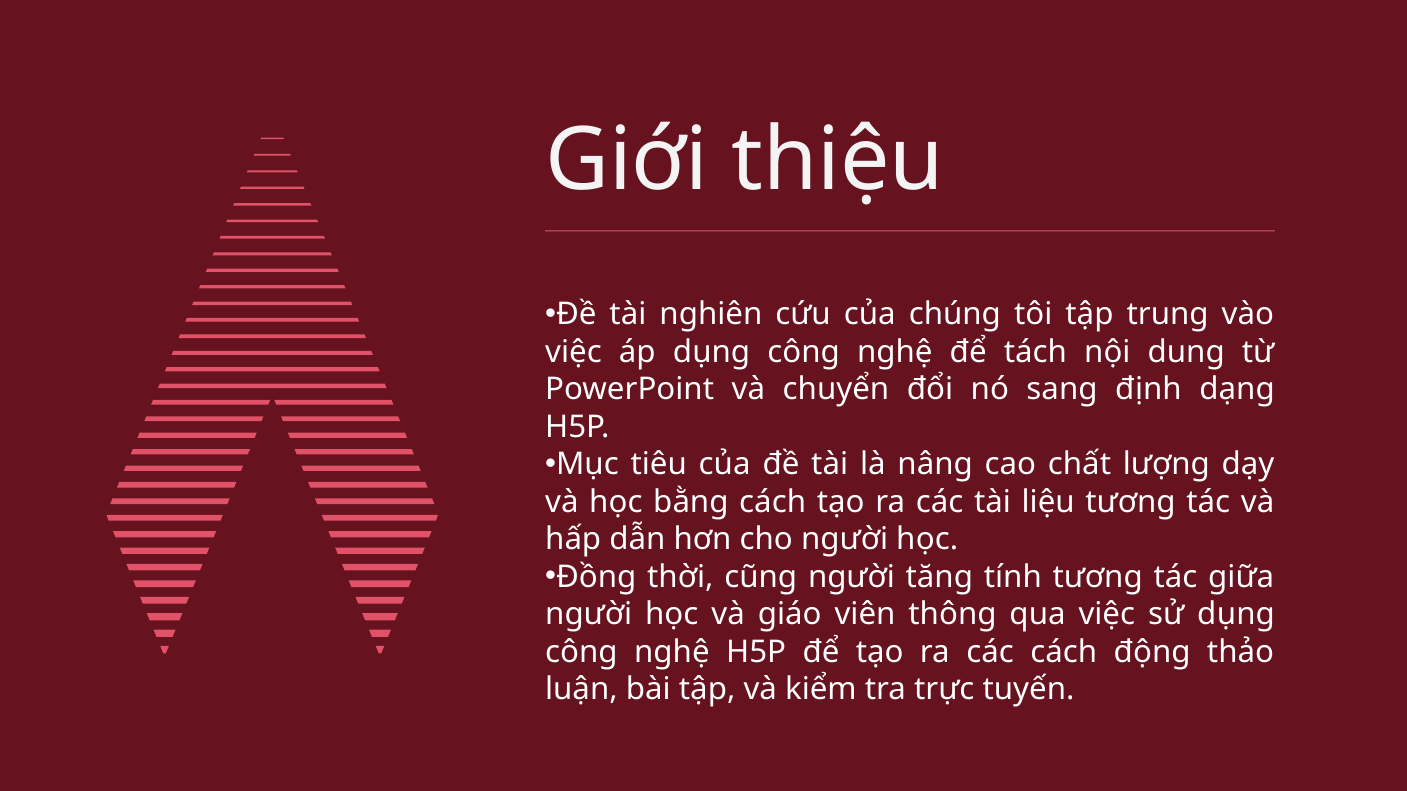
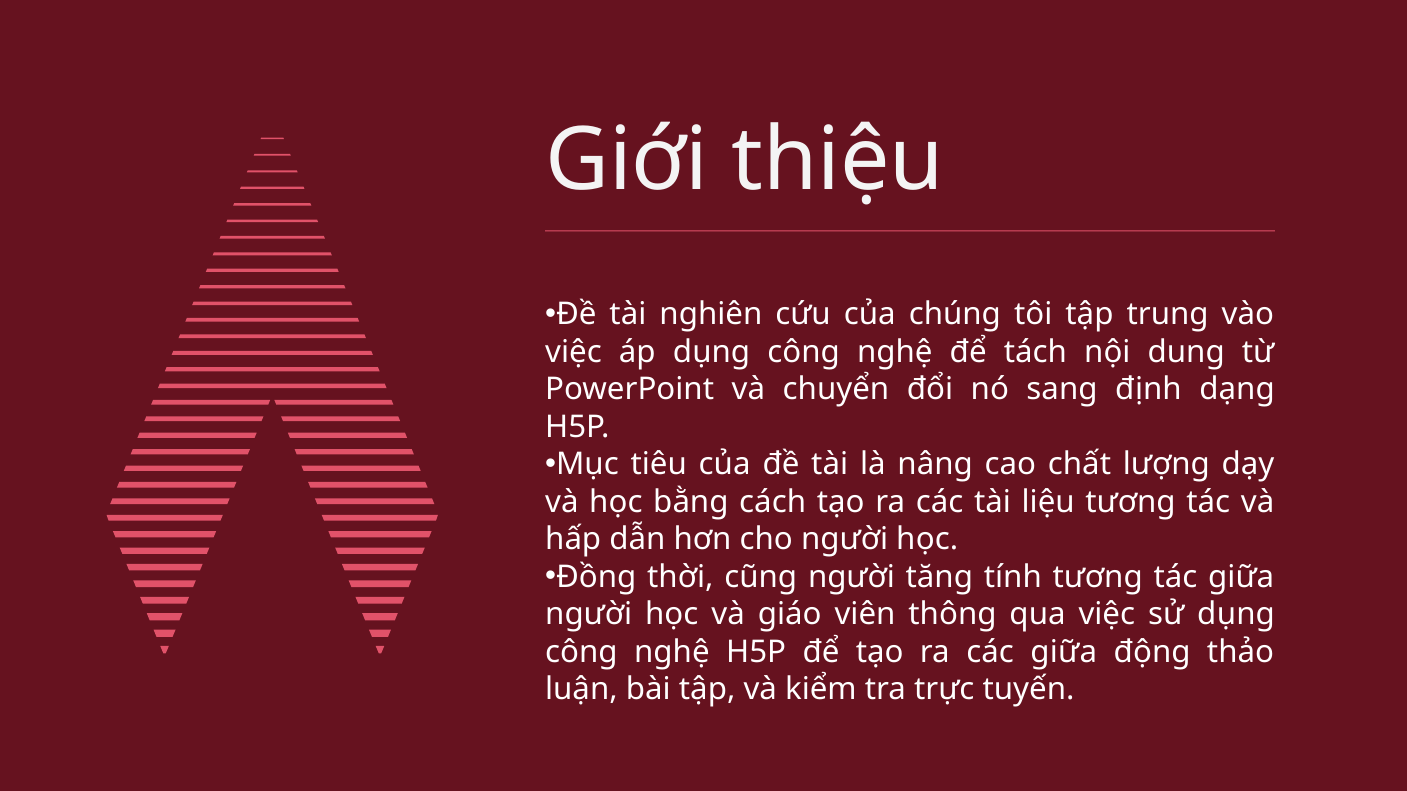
các cách: cách -> giữa (1064, 652)
